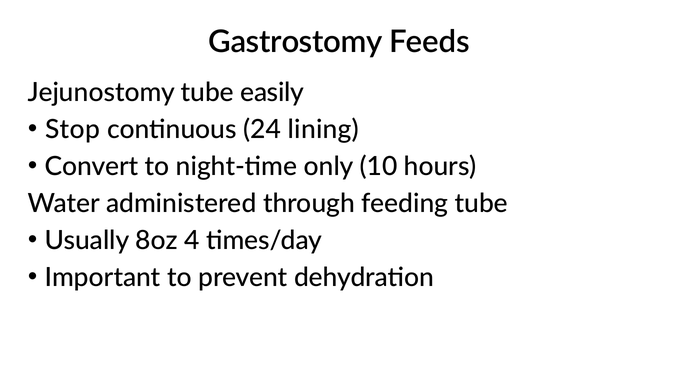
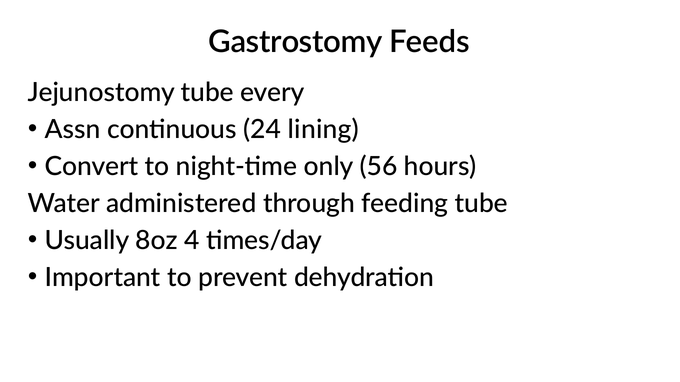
easily: easily -> every (272, 93)
Stop: Stop -> Assn (73, 130)
10: 10 -> 56 (378, 167)
